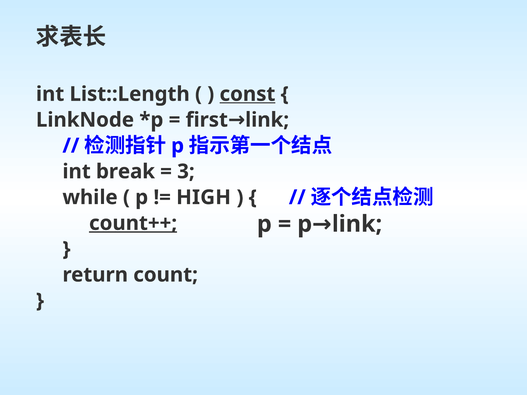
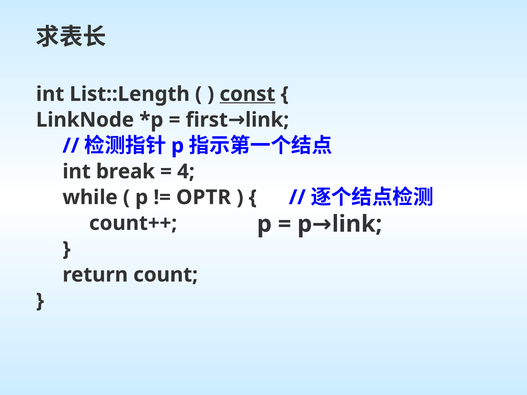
3: 3 -> 4 (186, 172)
HIGH: HIGH -> OPTR (204, 197)
count++ underline: present -> none (133, 223)
